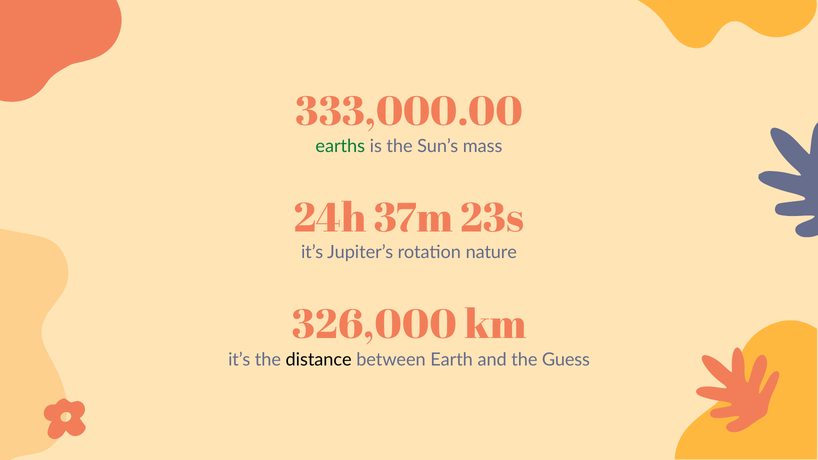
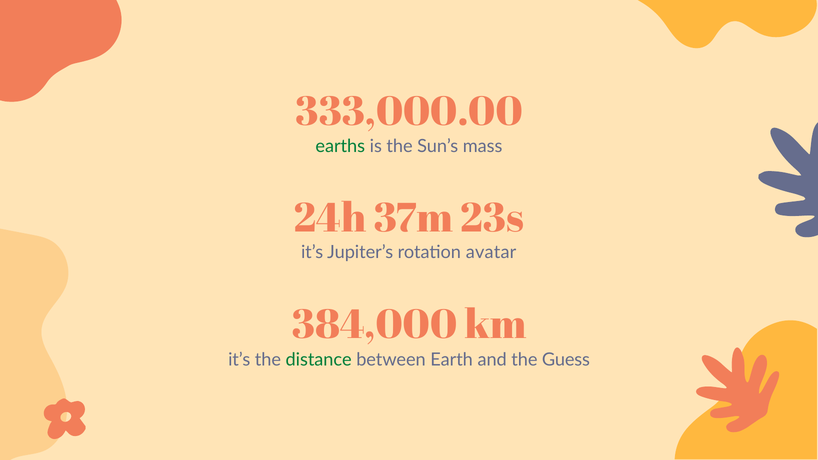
nature: nature -> avatar (491, 252)
326,000: 326,000 -> 384,000 (374, 325)
distance colour: black -> green (319, 360)
